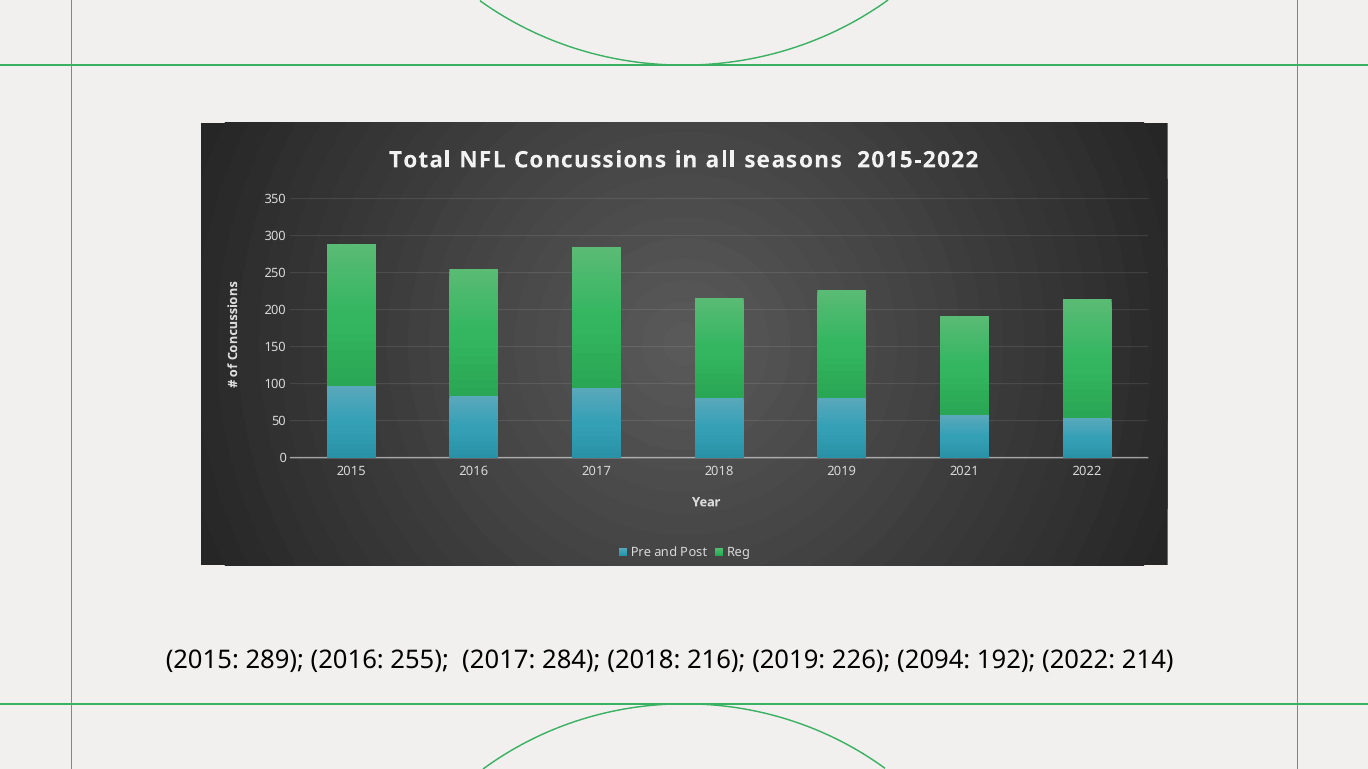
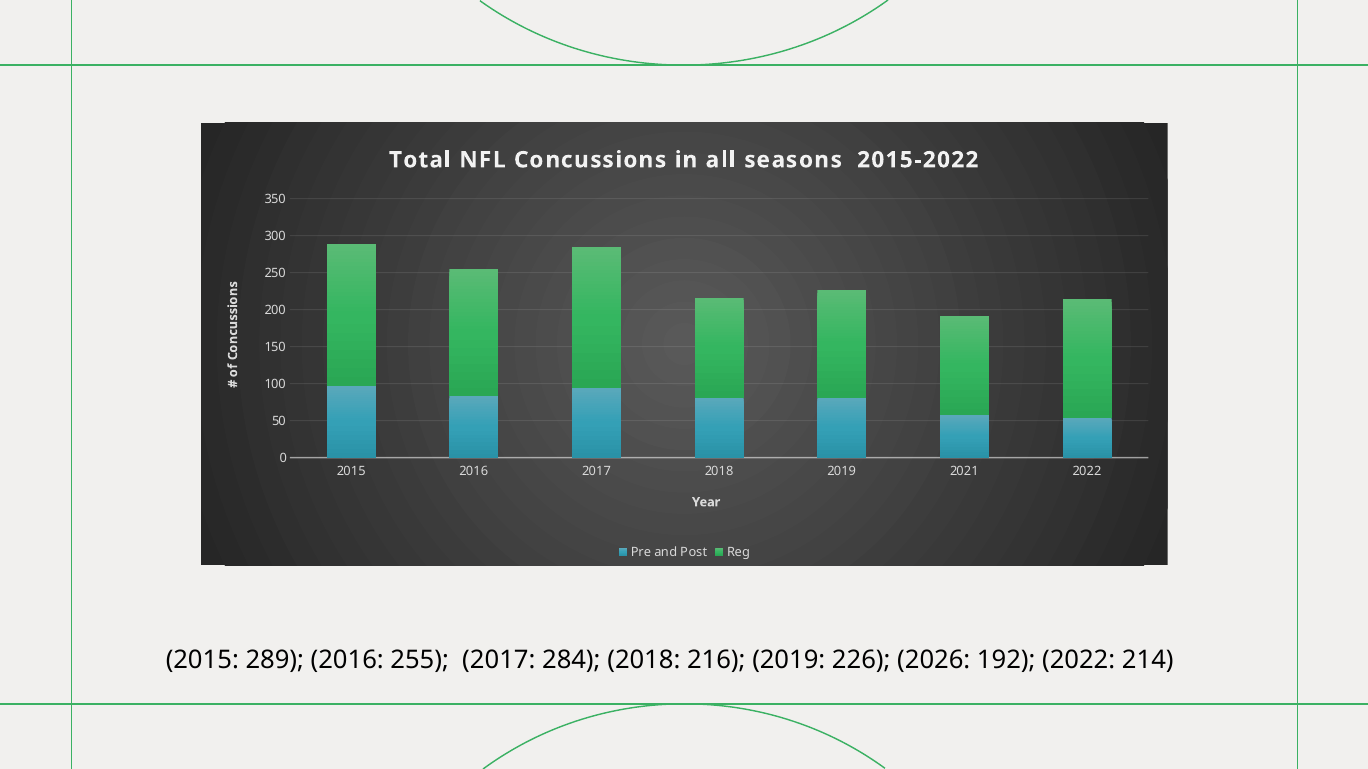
2094: 2094 -> 2026 (934, 661)
